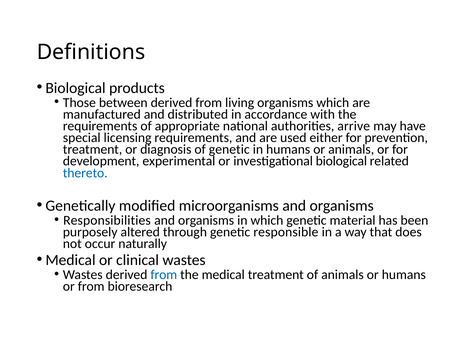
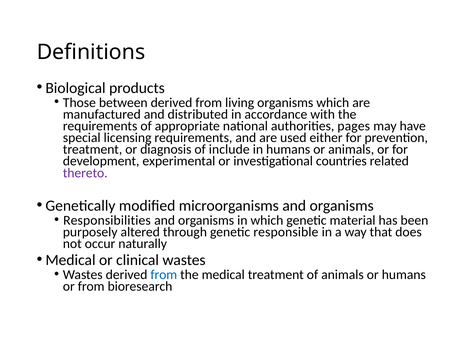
arrive: arrive -> pages (354, 126)
of genetic: genetic -> include (229, 150)
investigational biological: biological -> countries (341, 161)
thereto colour: blue -> purple (85, 173)
